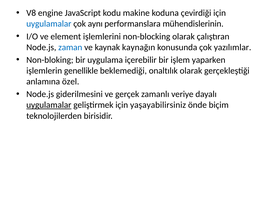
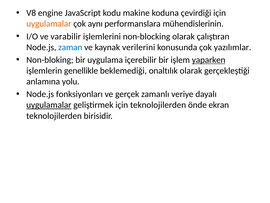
uygulamalar colour: blue -> orange (49, 24)
element: element -> varabilir (66, 36)
kaynağın: kaynağın -> verilerini (139, 47)
yaparken underline: none -> present (209, 60)
özel: özel -> yolu (71, 81)
giderilmesini: giderilmesini -> fonksiyonları (79, 94)
için yaşayabilirsiniz: yaşayabilirsiniz -> teknolojilerden (158, 105)
biçim: biçim -> ekran (219, 105)
